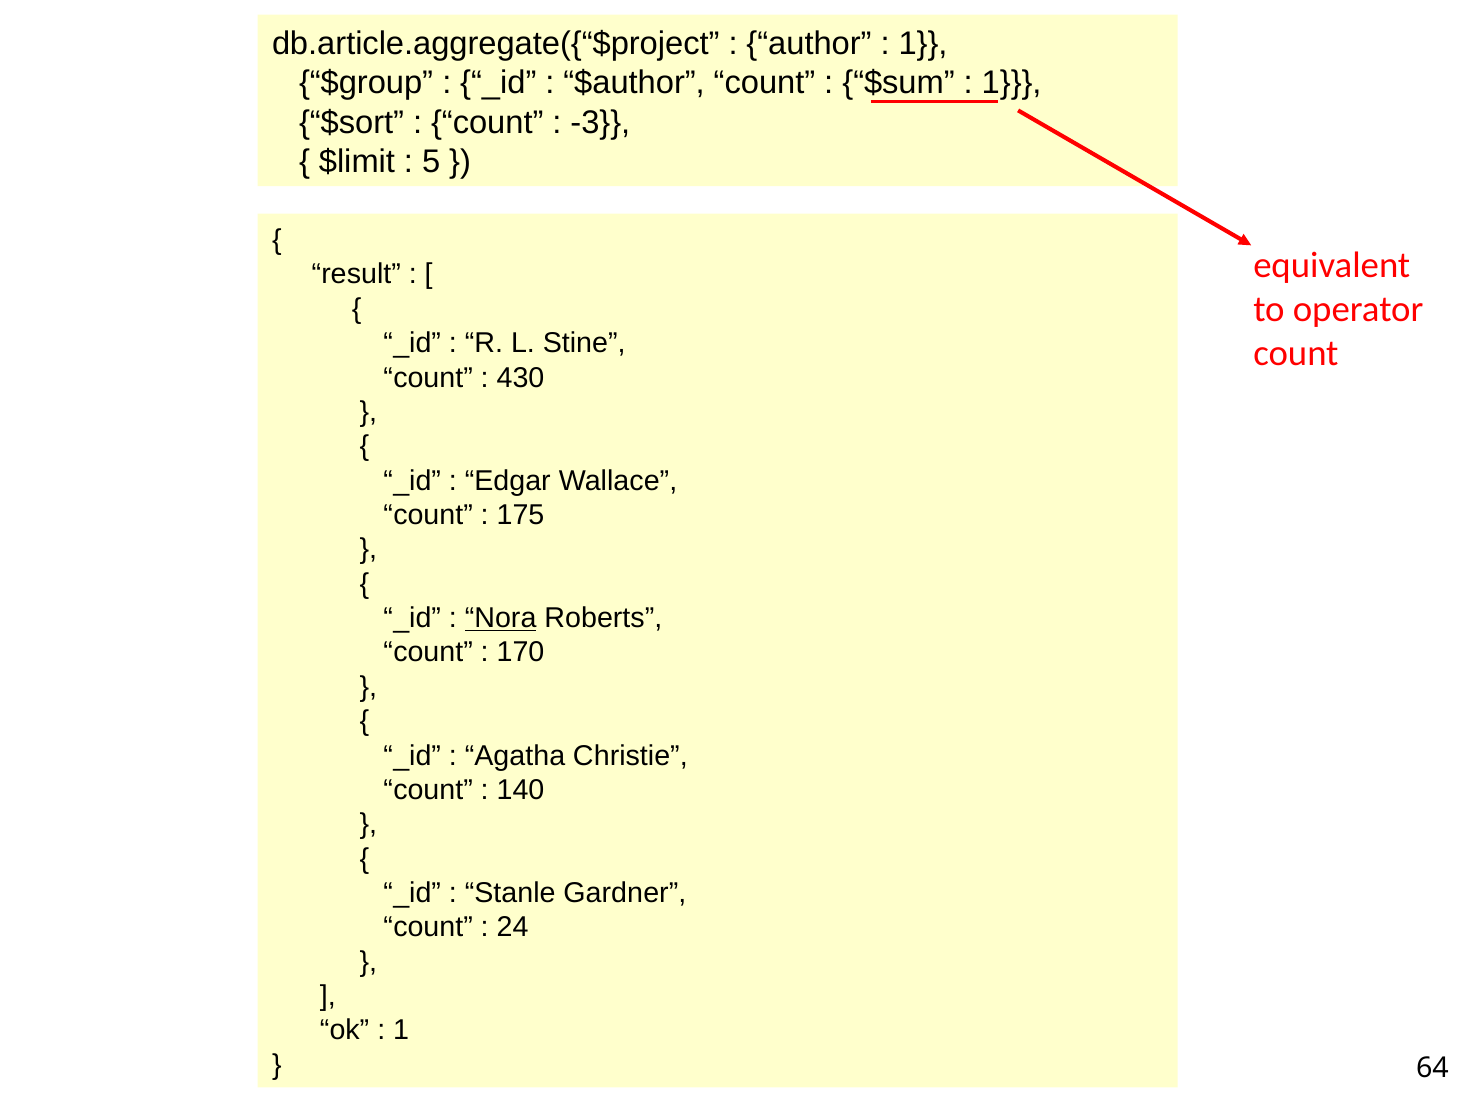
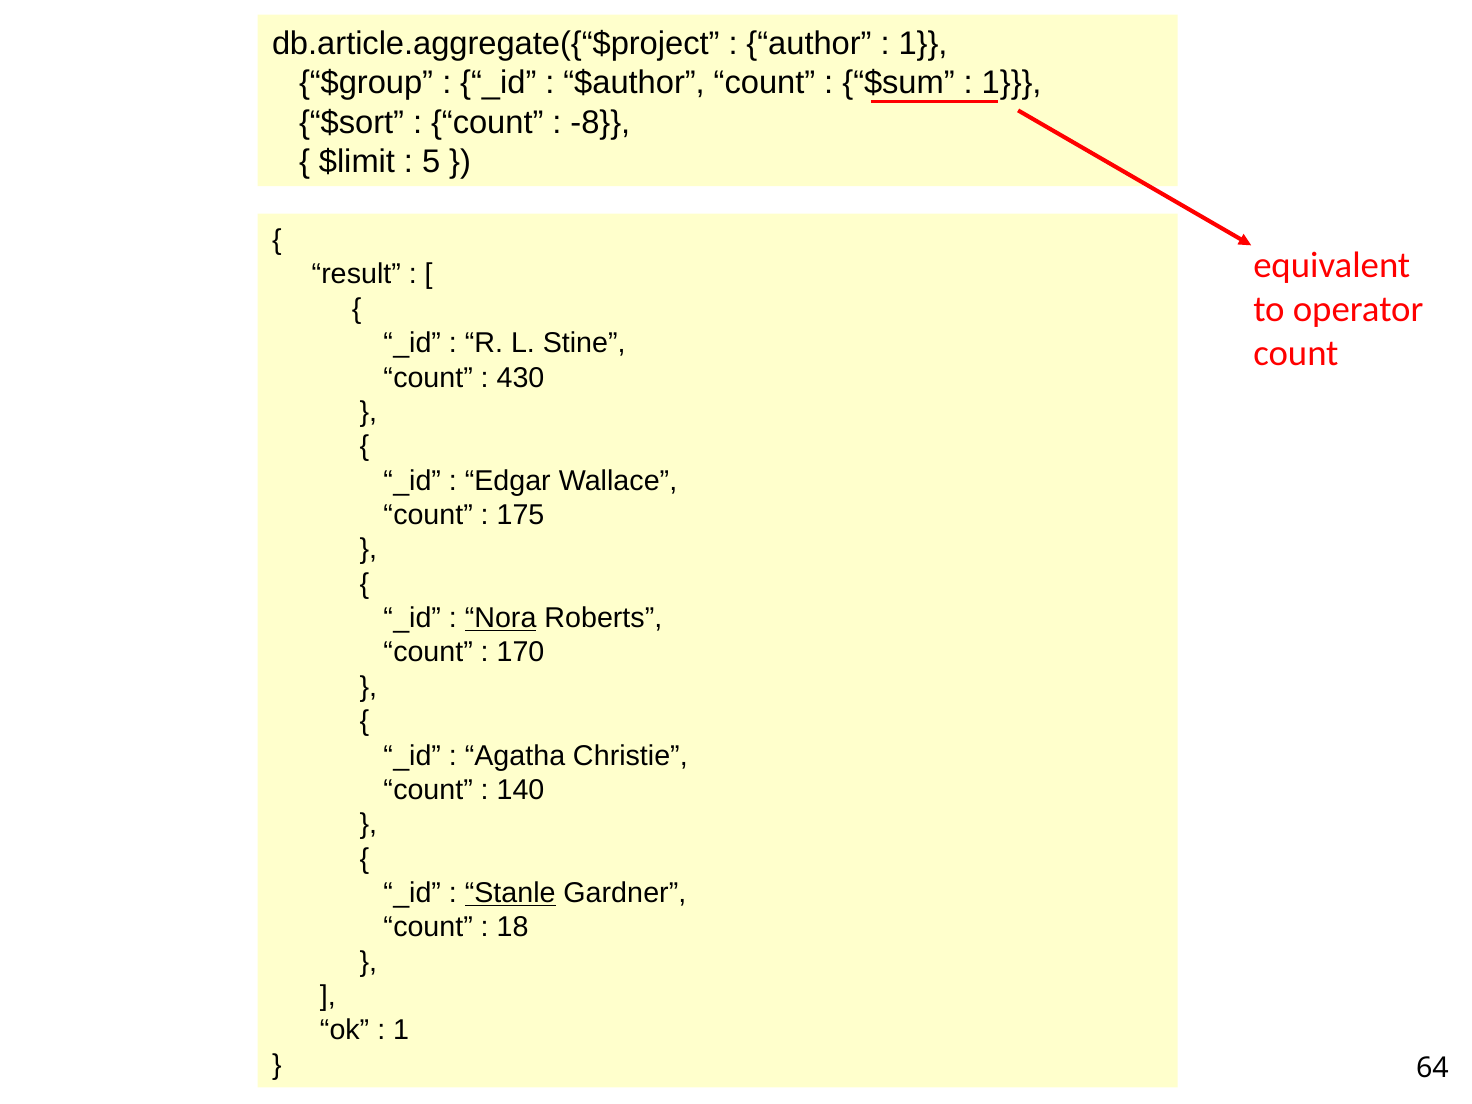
-3: -3 -> -8 (600, 122)
Stanle underline: none -> present (510, 893)
24: 24 -> 18 (513, 927)
